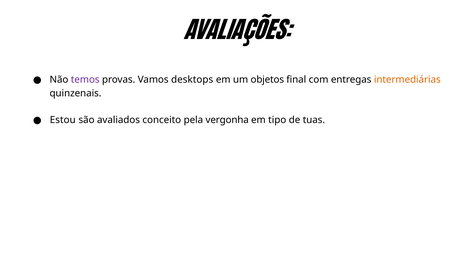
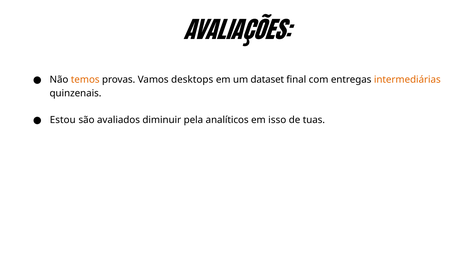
temos colour: purple -> orange (85, 80)
objetos: objetos -> dataset (267, 80)
conceito: conceito -> diminuir (162, 120)
vergonha: vergonha -> analíticos (227, 120)
tipo: tipo -> isso (277, 120)
